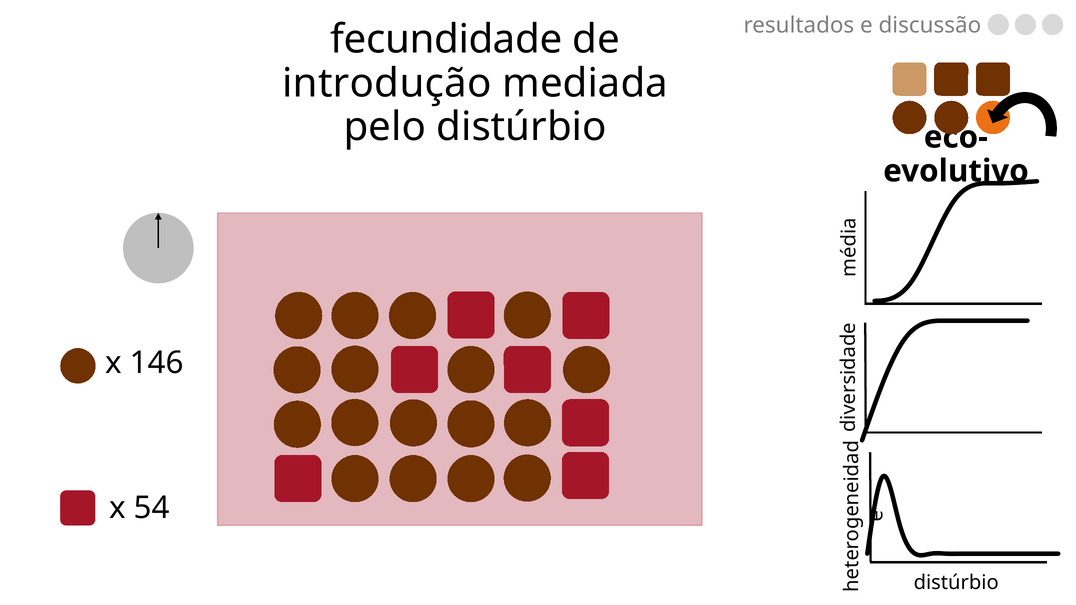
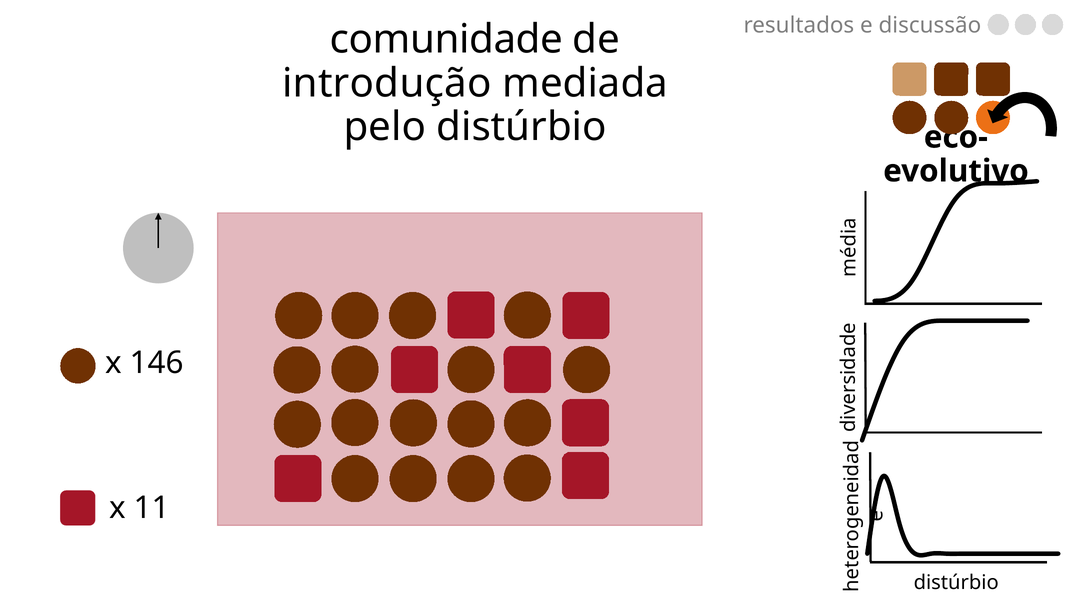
fecundidade: fecundidade -> comunidade (446, 40)
54: 54 -> 11 (152, 508)
